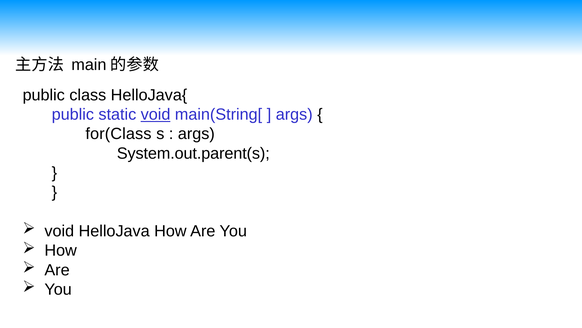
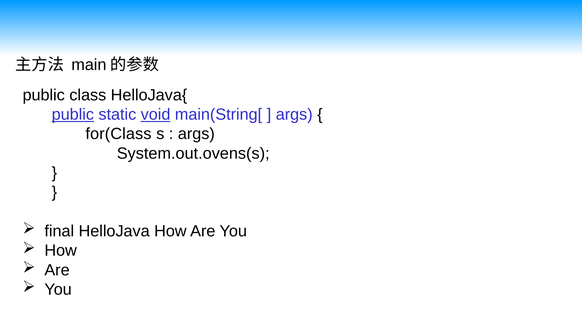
public underline: none -> present (73, 114)
System.out.parent(s: System.out.parent(s -> System.out.ovens(s (193, 153)
void: void -> final (59, 231)
